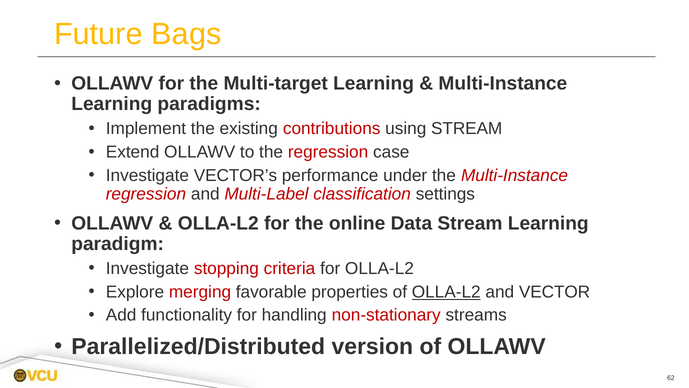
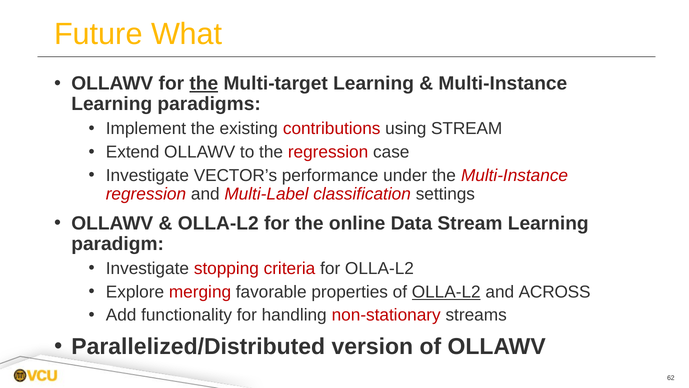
Bags: Bags -> What (187, 34)
the underline: none -> present (204, 83)
VECTOR: VECTOR -> ACROSS (555, 292)
